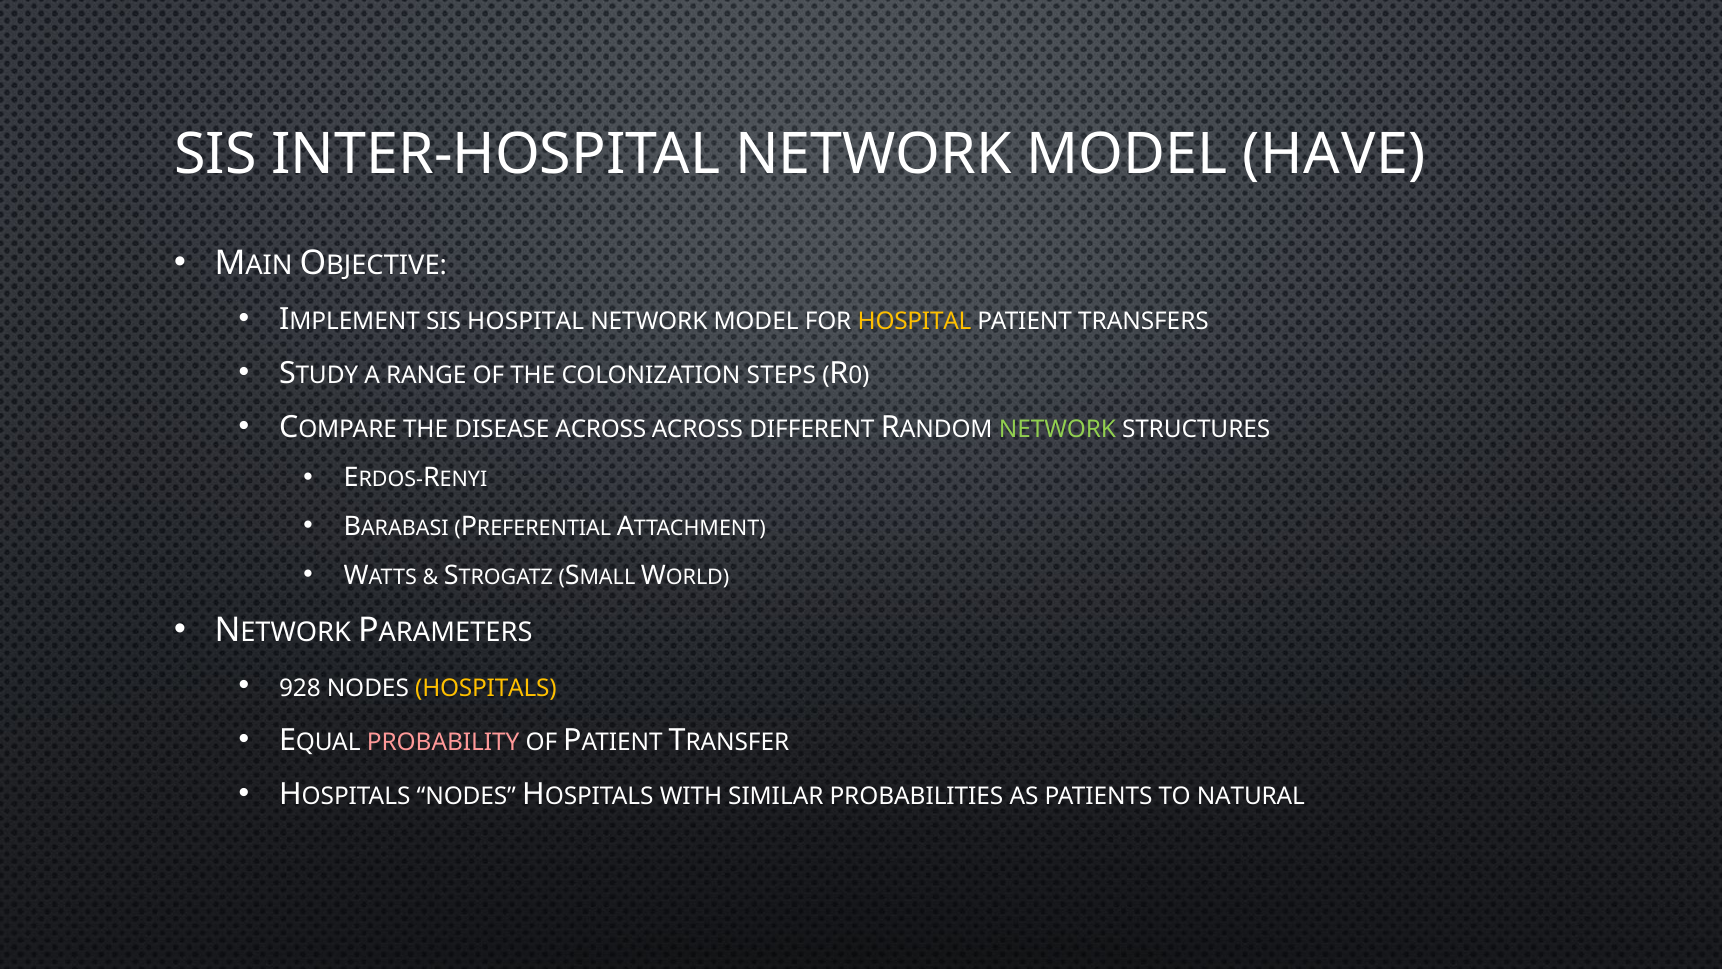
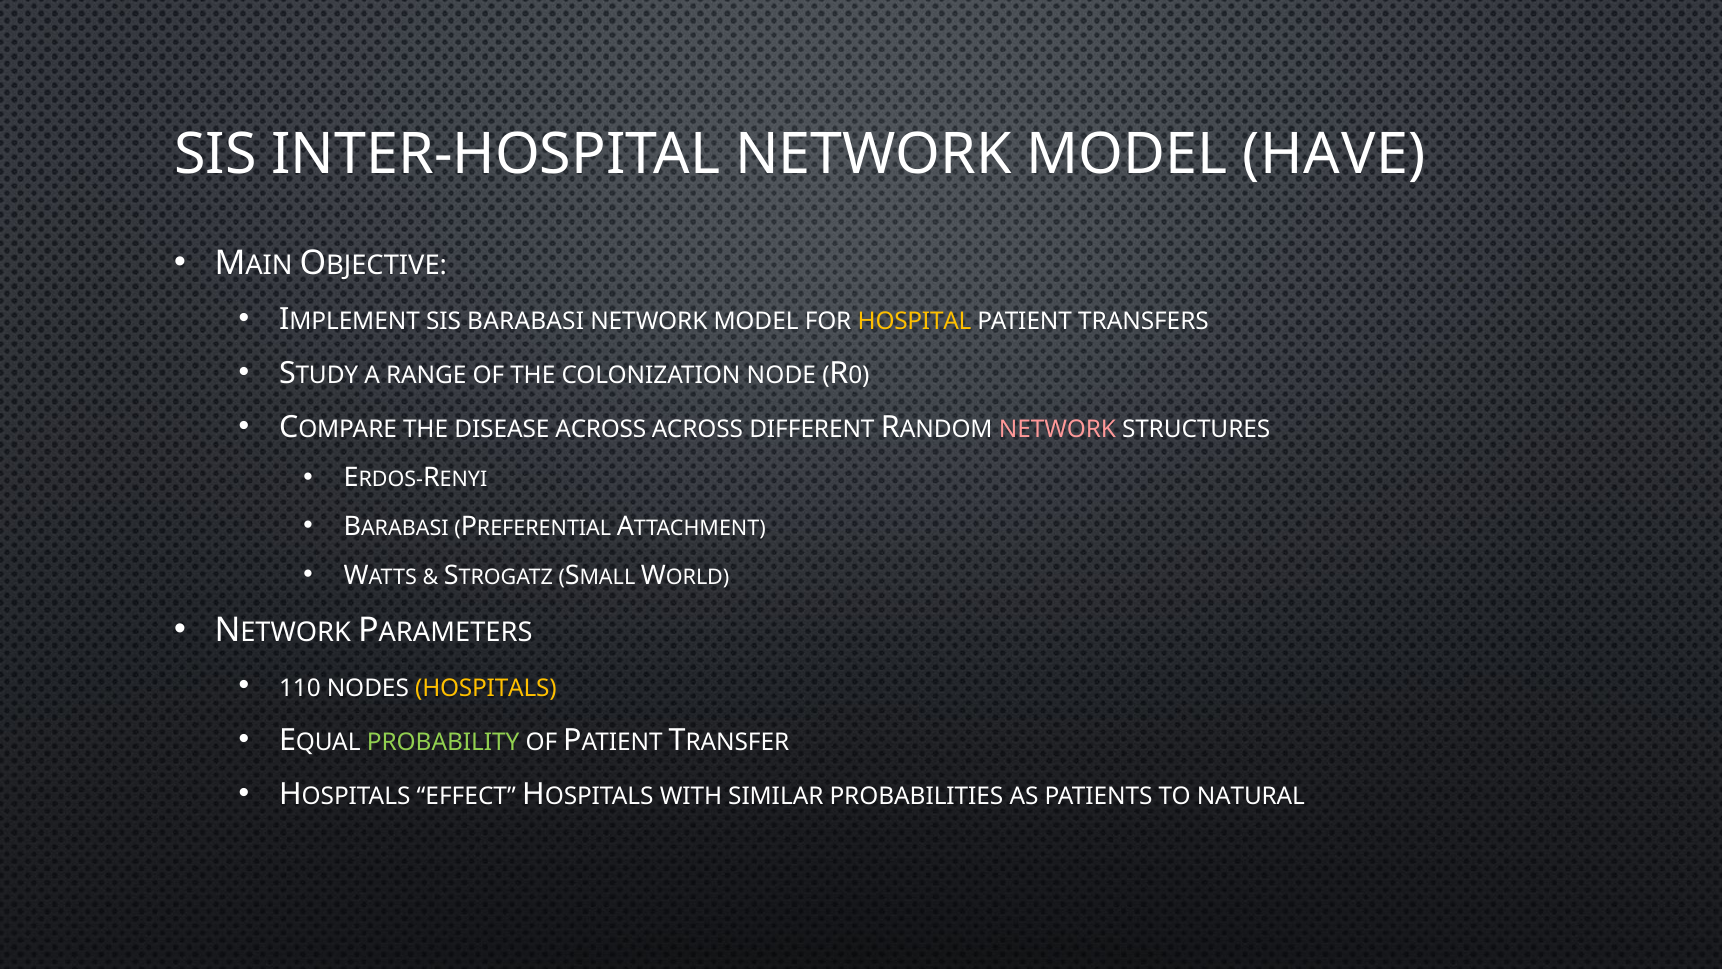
SIS HOSPITAL: HOSPITAL -> BARABASI (526, 321)
STEPS: STEPS -> NODE (781, 375)
NETWORK colour: light green -> pink (1057, 429)
928: 928 -> 110 (300, 688)
PROBABILITY colour: pink -> light green (443, 742)
NODES: NODES -> EFFECT (466, 796)
